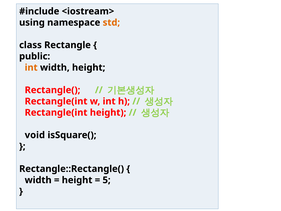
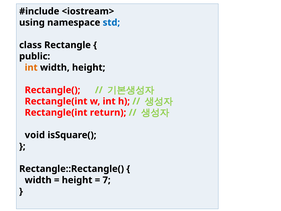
std colour: orange -> blue (111, 23)
Rectangle(int height: height -> return (108, 112)
5: 5 -> 7 (107, 180)
